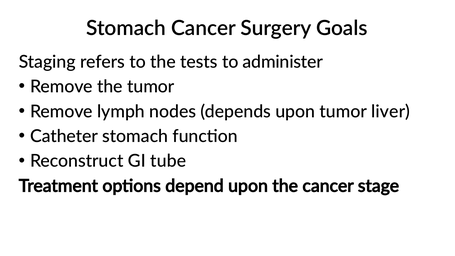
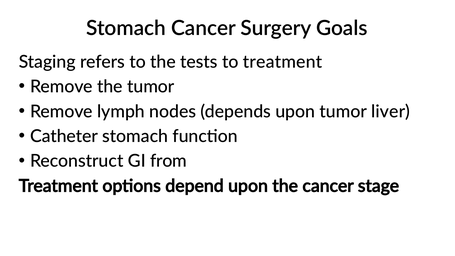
to administer: administer -> treatment (283, 62)
tube: tube -> from (168, 161)
